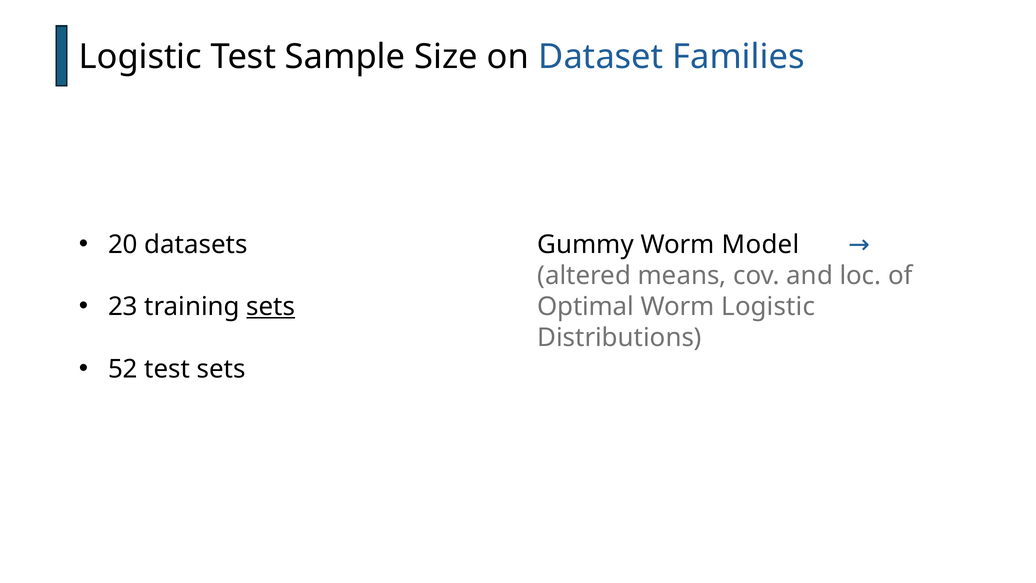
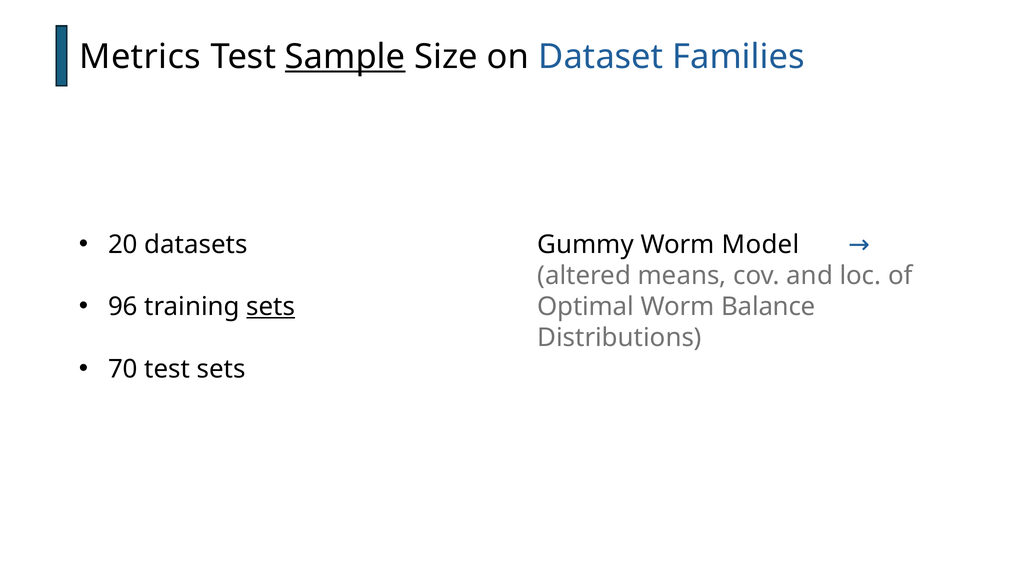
Logistic: Logistic -> Metrics (140, 57)
Sample underline: none -> present (345, 57)
23: 23 -> 96 (123, 307)
Worm Logistic: Logistic -> Balance (768, 307)
52: 52 -> 70 (123, 369)
